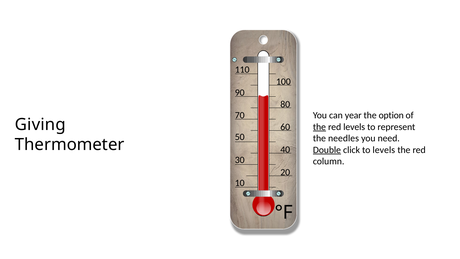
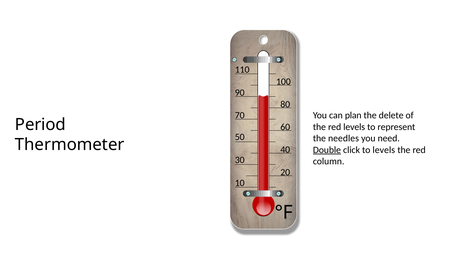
year: year -> plan (353, 115)
option: option -> delete (391, 115)
Giving: Giving -> Period (40, 124)
the underline: present -> none (319, 127)
